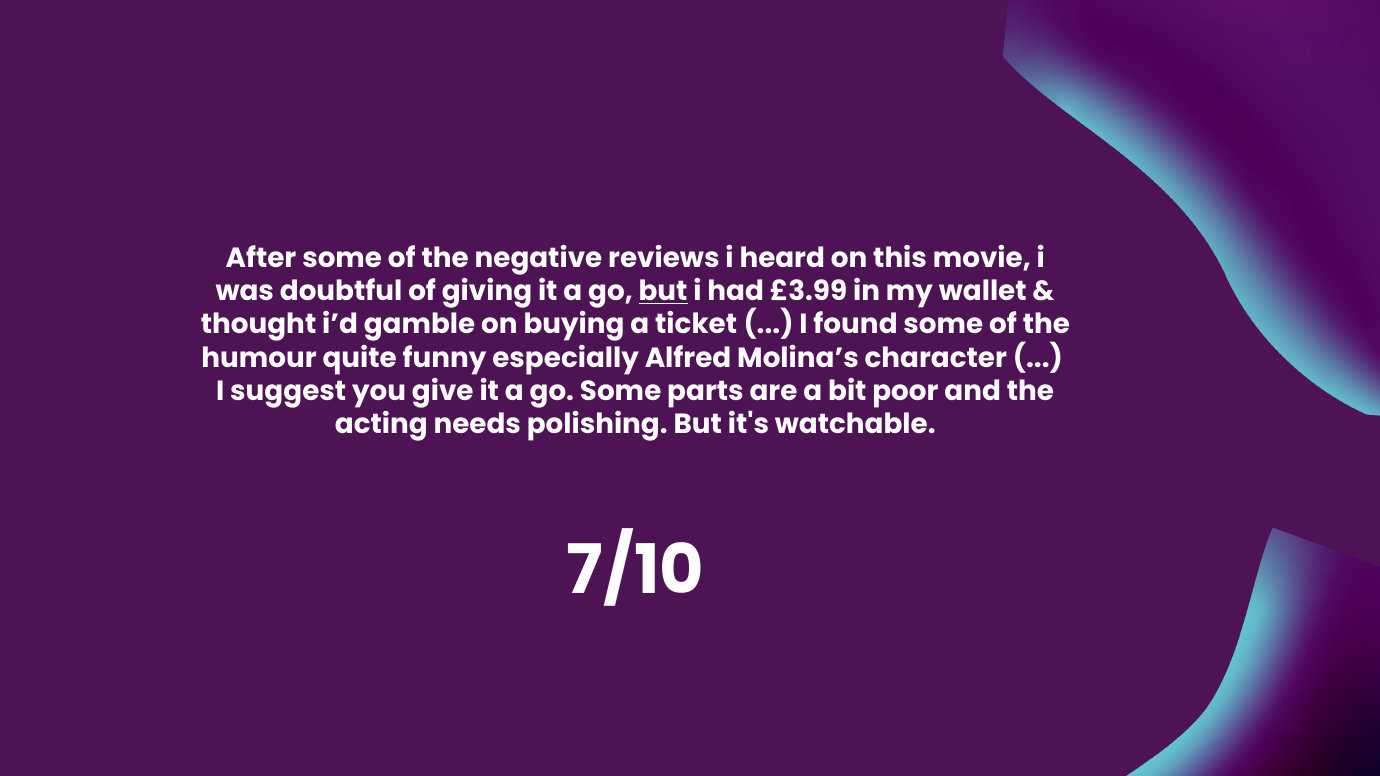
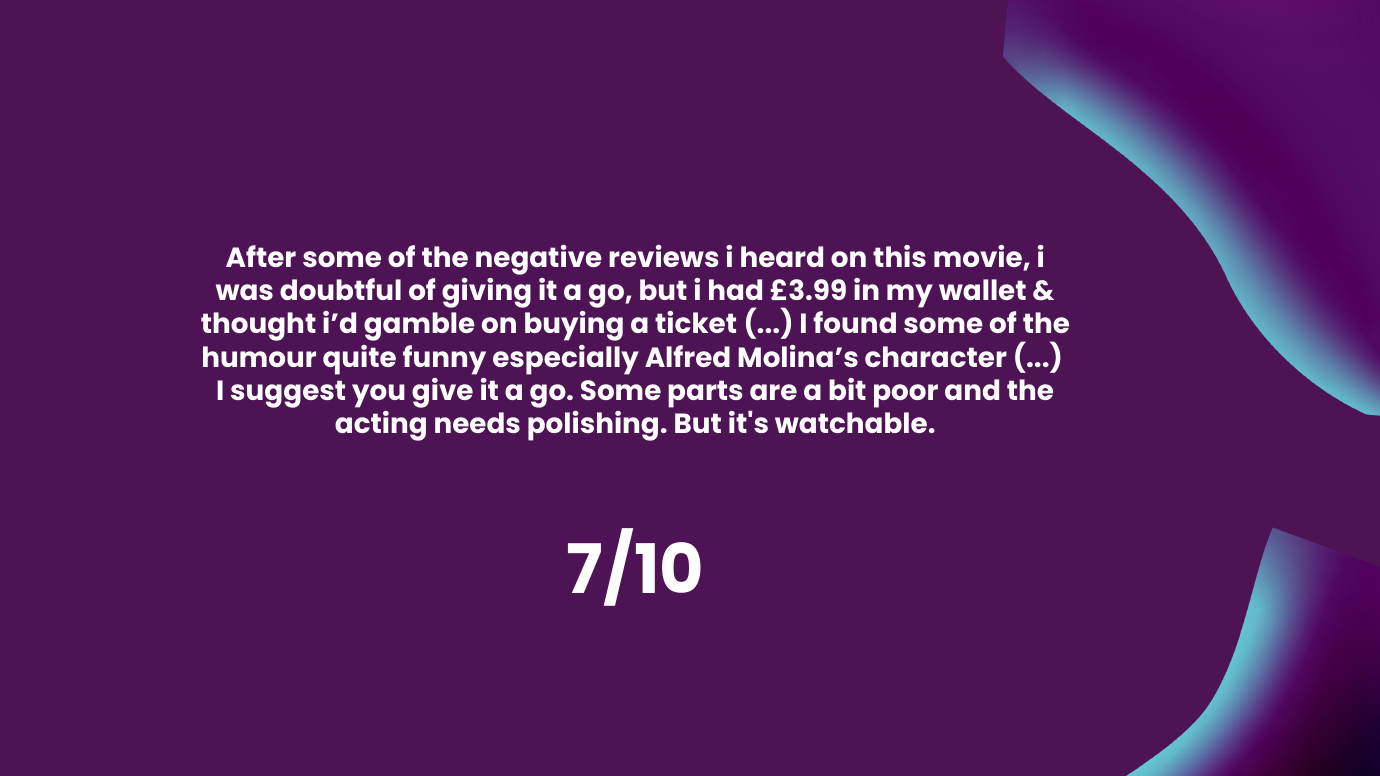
but underline: present -> none (663, 291)
